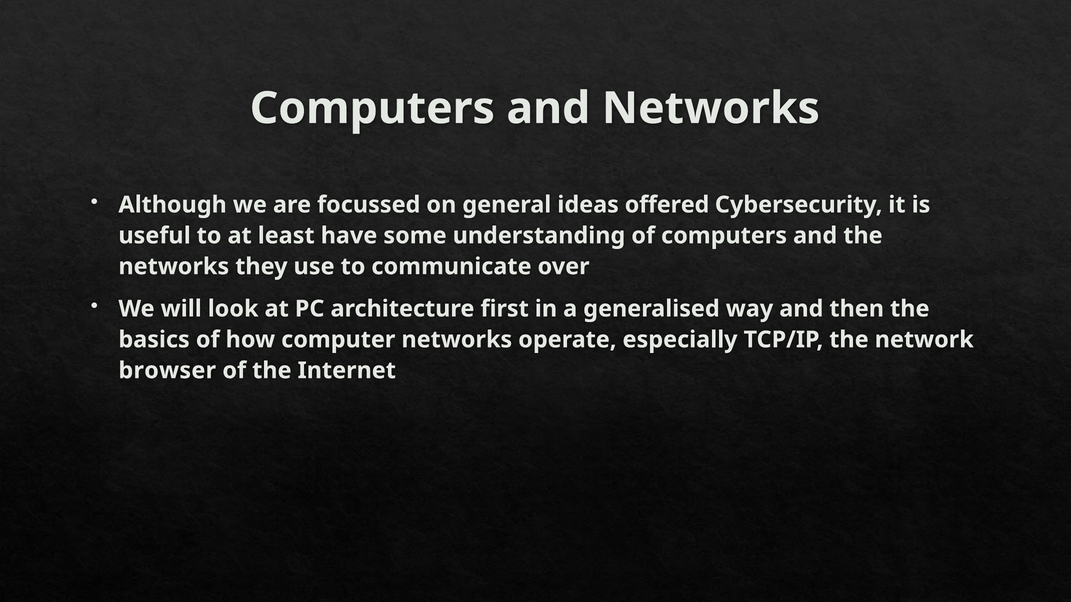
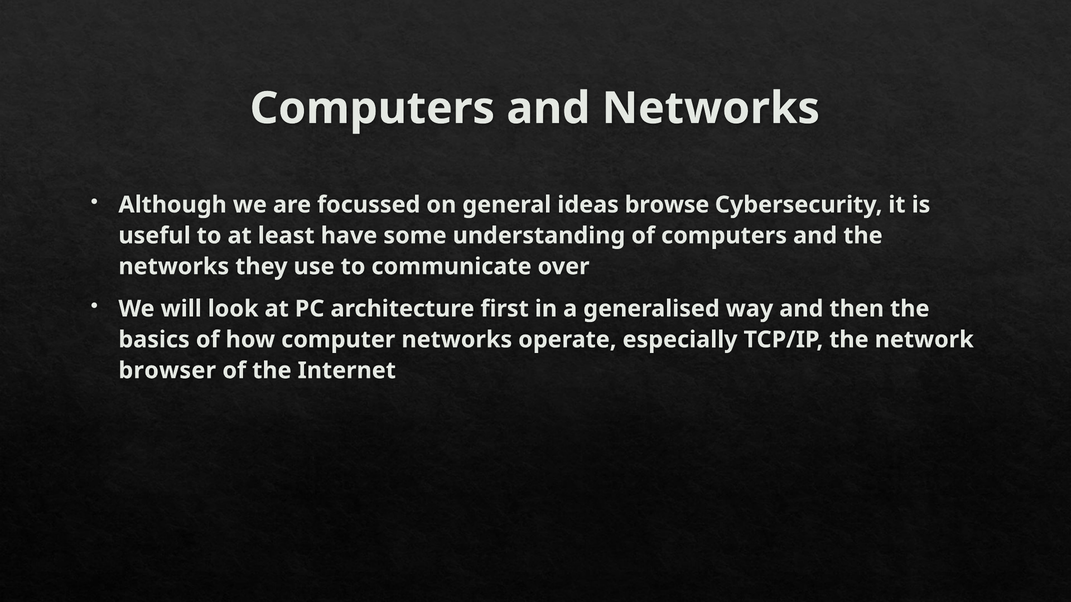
offered: offered -> browse (667, 205)
